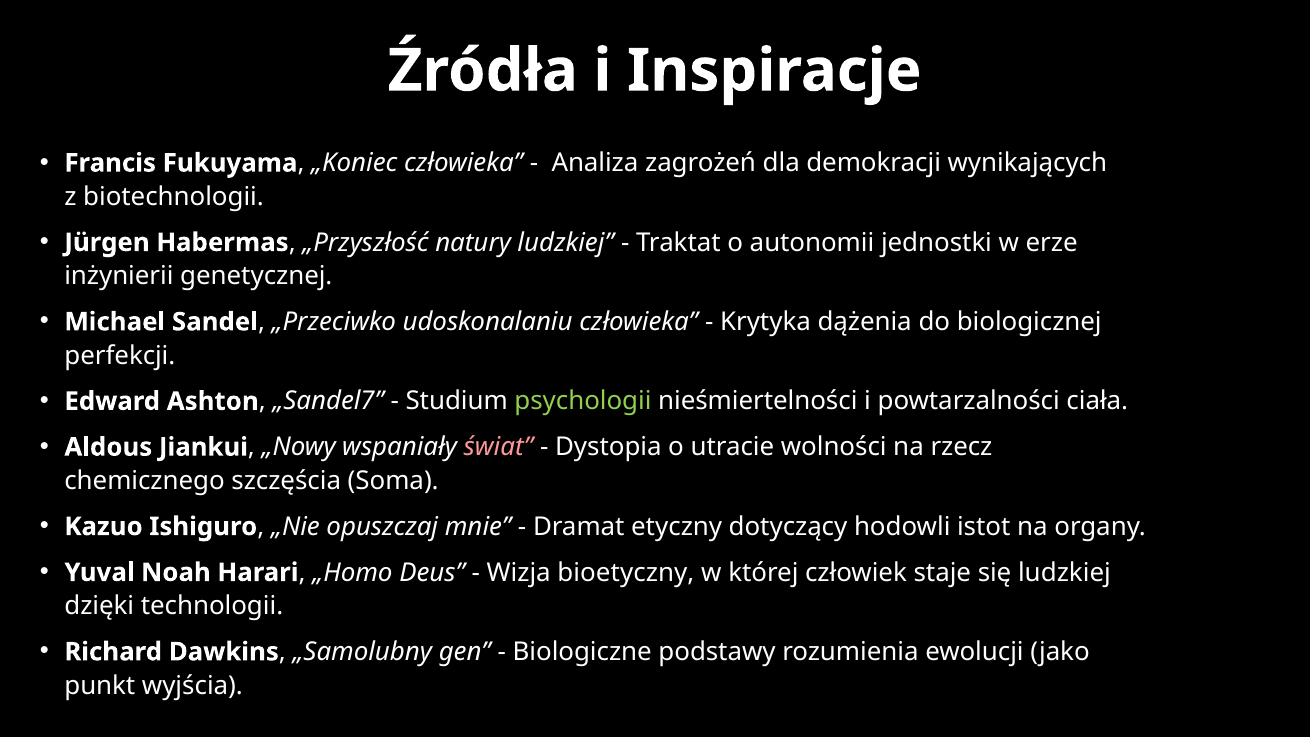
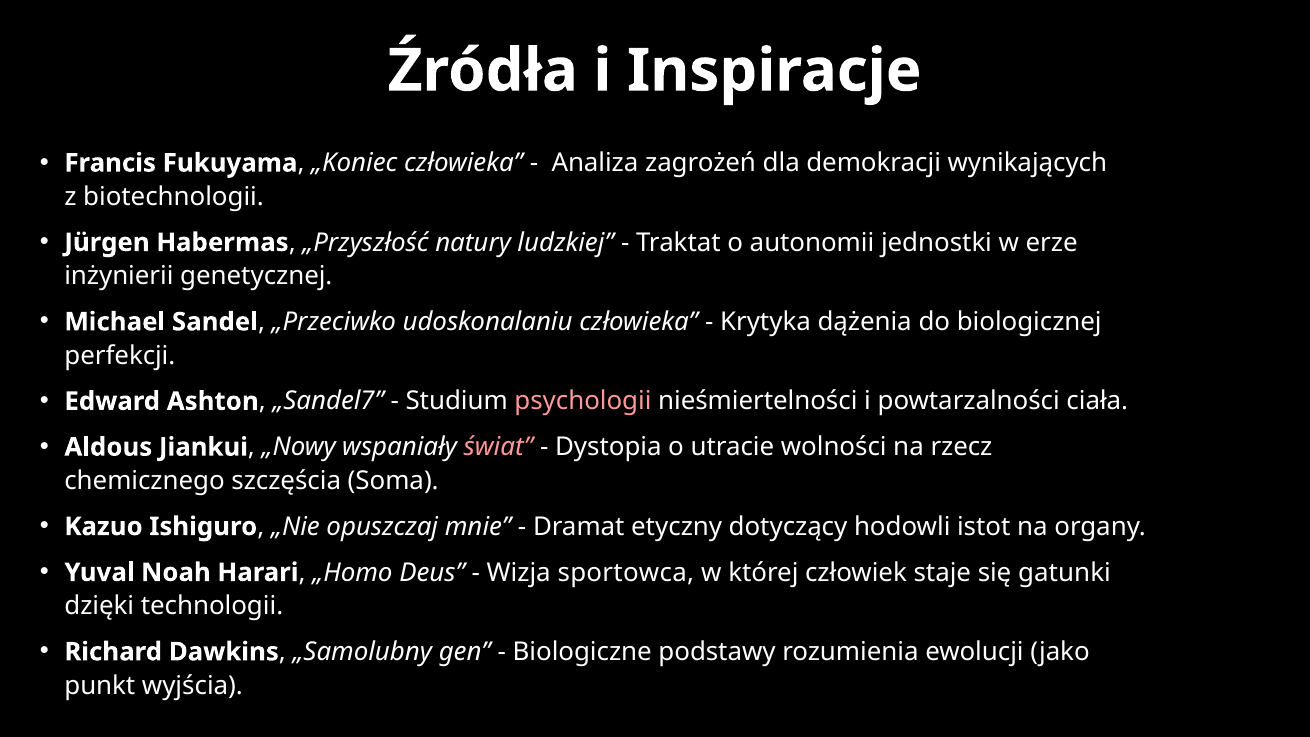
psychologii colour: light green -> pink (583, 401)
bioetyczny: bioetyczny -> sportowca (626, 572)
się ludzkiej: ludzkiej -> gatunki (1064, 572)
